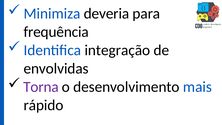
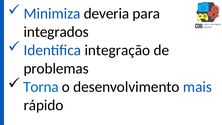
frequência: frequência -> integrados (56, 32)
envolvidas: envolvidas -> problemas (56, 68)
Torna colour: purple -> blue (41, 87)
